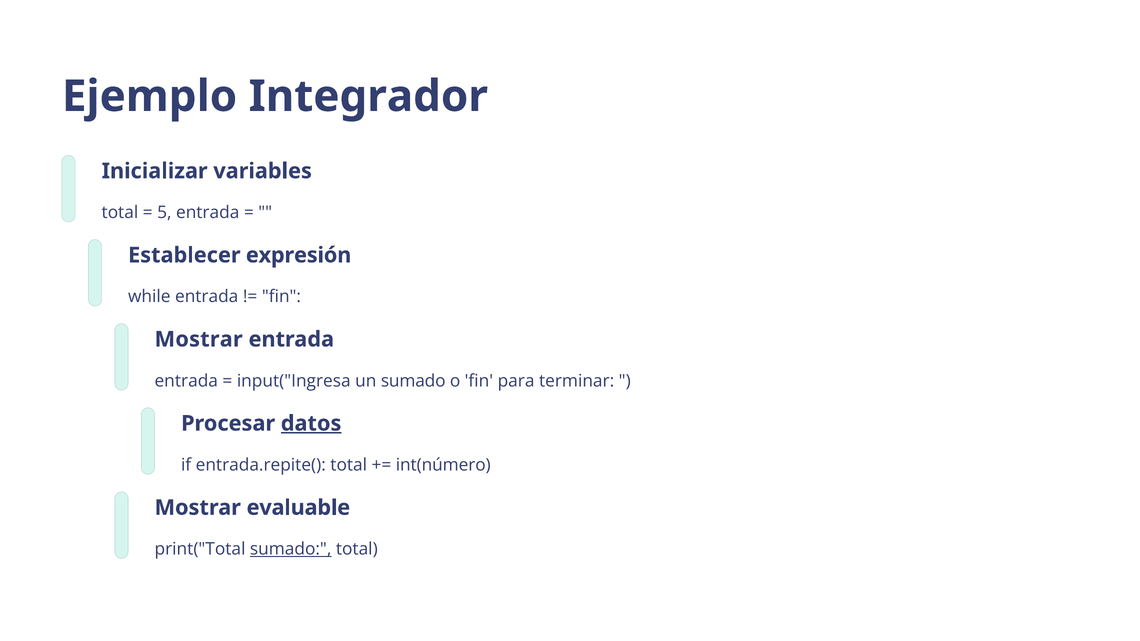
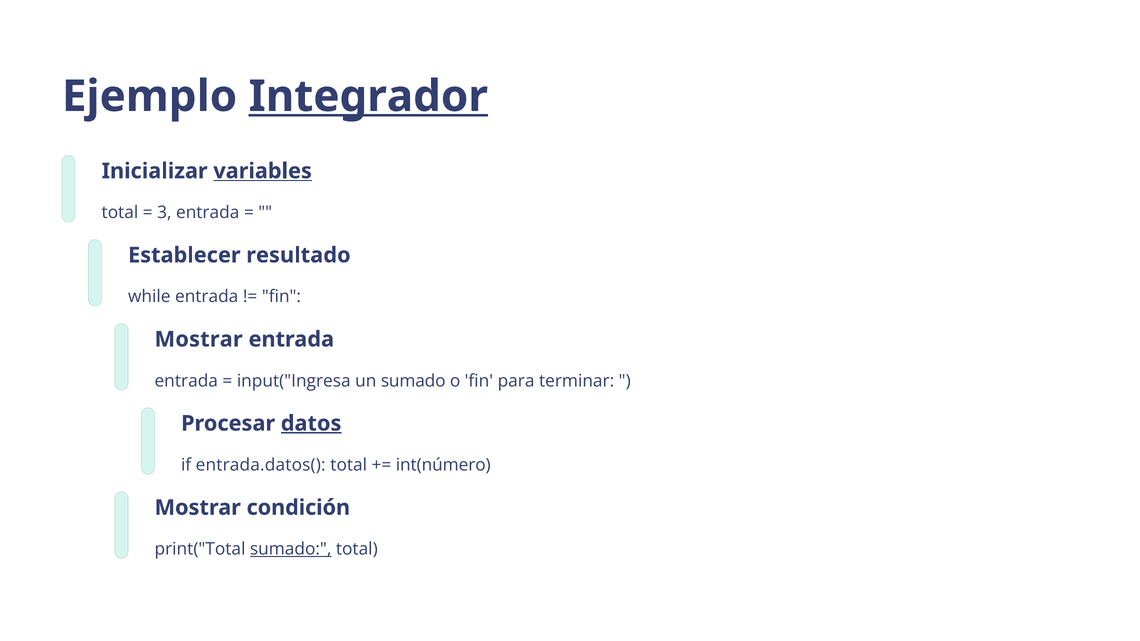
Integrador underline: none -> present (368, 96)
variables underline: none -> present (263, 171)
5: 5 -> 3 (164, 213)
expresión: expresión -> resultado (298, 255)
entrada.repite(: entrada.repite( -> entrada.datos( (261, 465)
evaluable: evaluable -> condición (298, 508)
